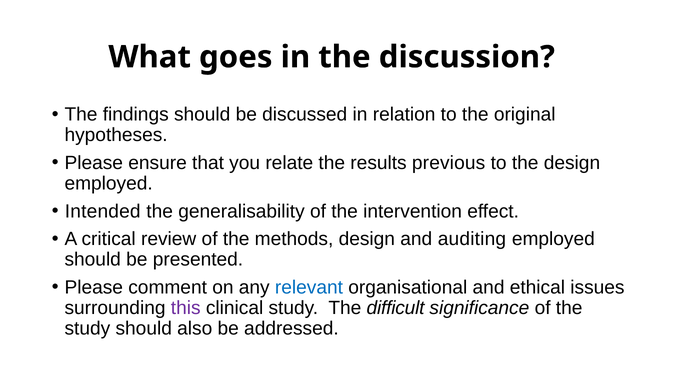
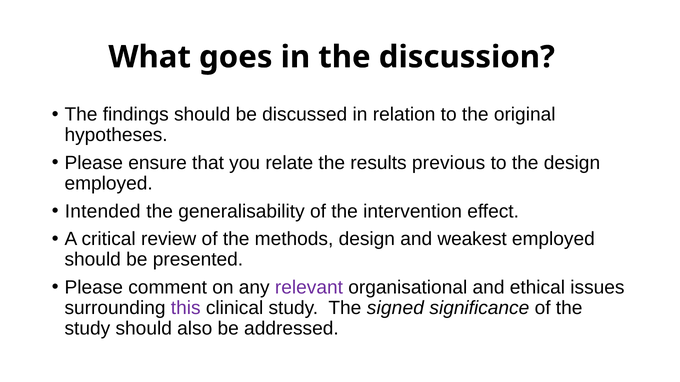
auditing: auditing -> weakest (472, 239)
relevant colour: blue -> purple (309, 288)
difficult: difficult -> signed (395, 308)
